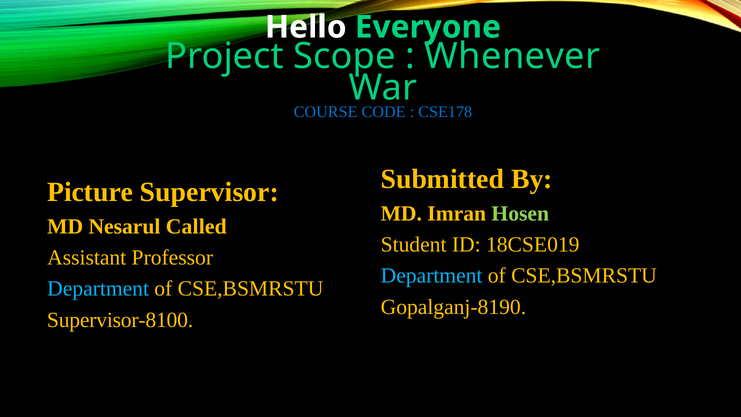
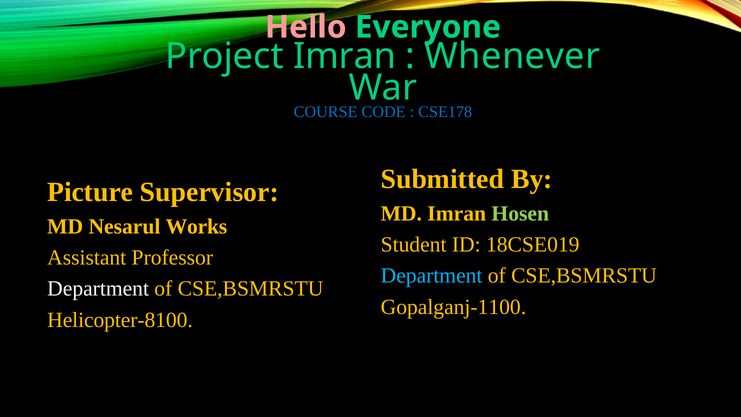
Hello colour: white -> pink (306, 27)
Project Scope: Scope -> Imran (345, 56)
Called: Called -> Works (196, 227)
Department colour: light blue -> white (98, 289)
Gopalganj-8190: Gopalganj-8190 -> Gopalganj-1100 (453, 307)
Supervisor-8100: Supervisor-8100 -> Helicopter-8100 (120, 320)
